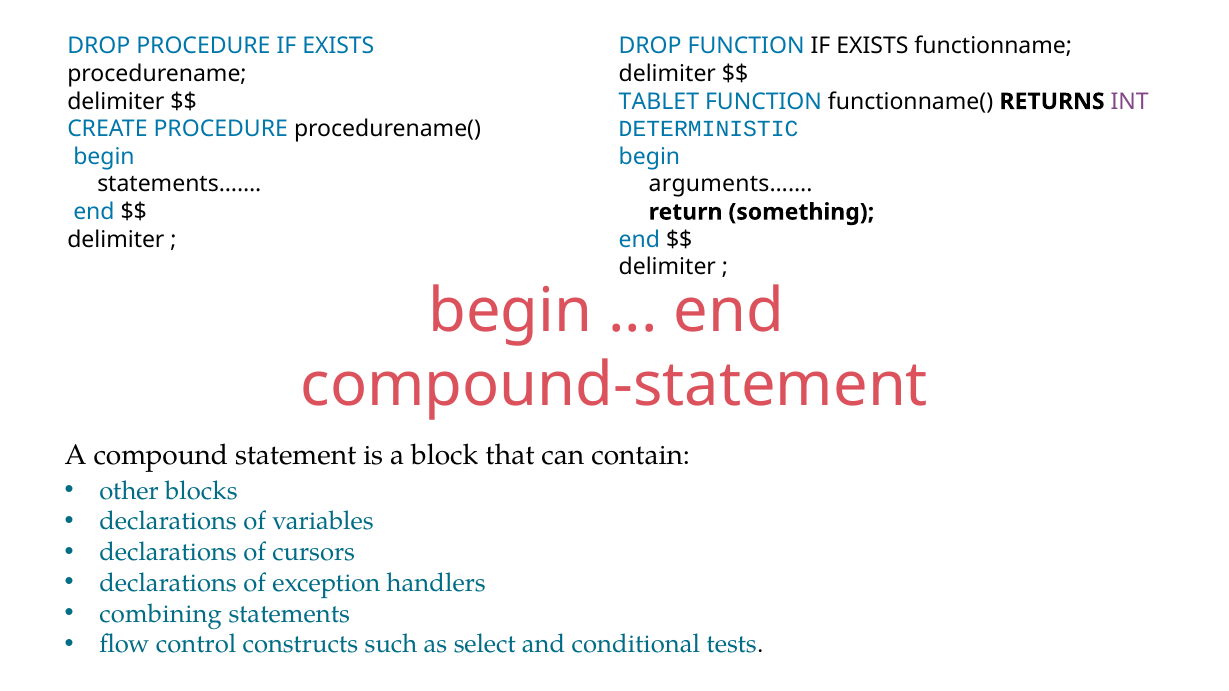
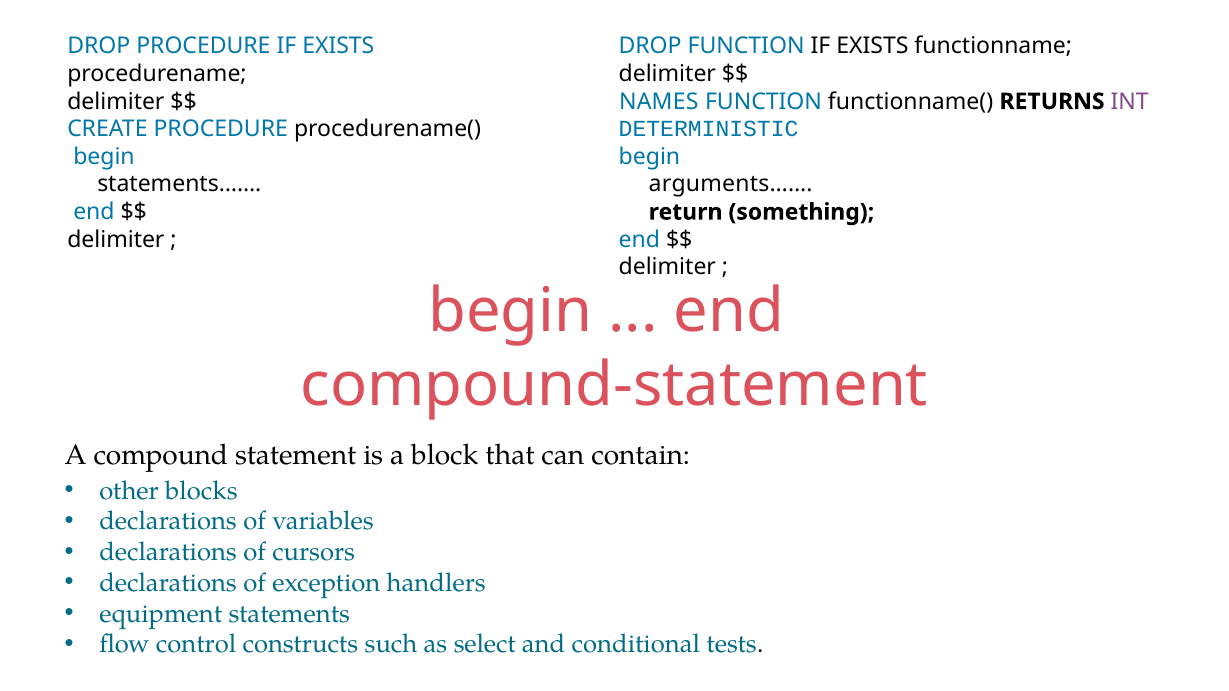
TABLET: TABLET -> NAMES (659, 102)
combining: combining -> equipment (161, 614)
